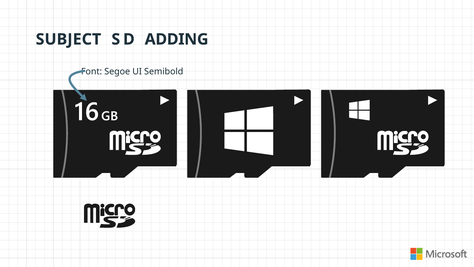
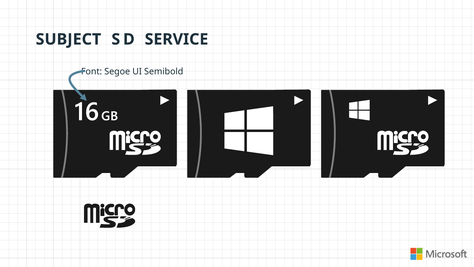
ADDING: ADDING -> SERVICE (176, 39)
